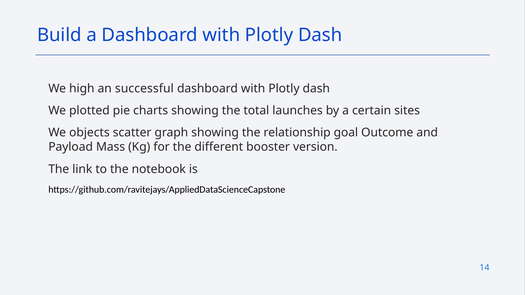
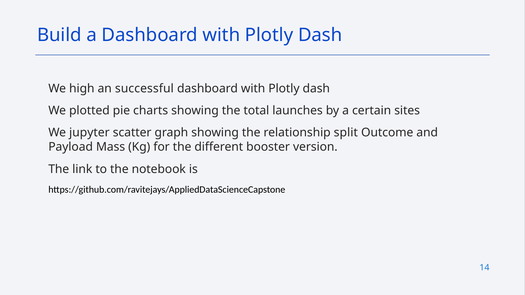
objects: objects -> jupyter (89, 133)
goal: goal -> split (346, 133)
